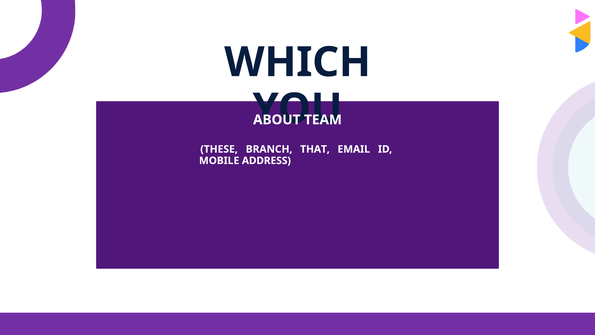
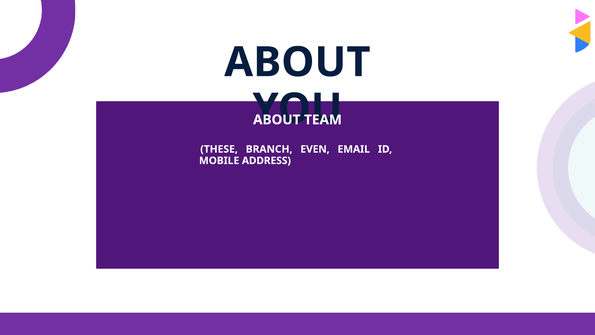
WHICH: WHICH -> ABOUT (297, 62)
THAT: THAT -> EVEN (315, 149)
